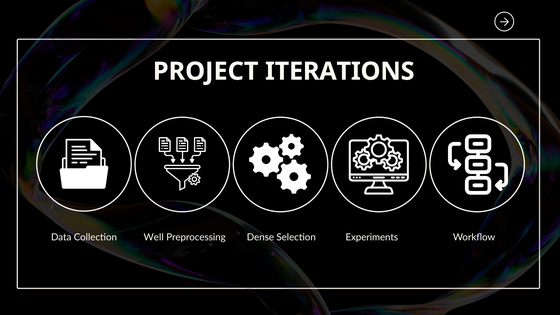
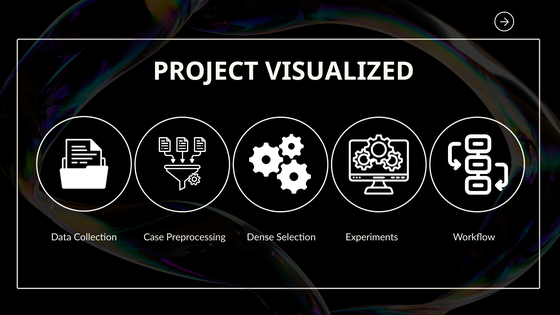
ITERATIONS: ITERATIONS -> VISUALIZED (340, 71)
Well: Well -> Case (154, 237)
